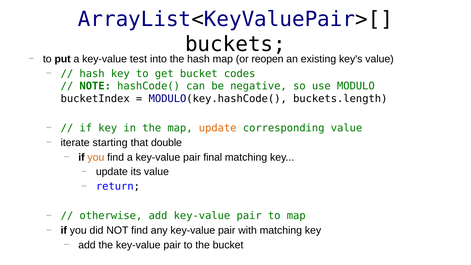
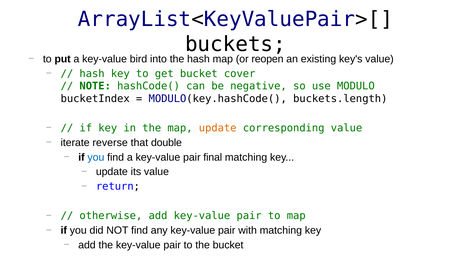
test: test -> bird (138, 59)
codes: codes -> cover (240, 74)
starting: starting -> reverse (110, 143)
you colour: orange -> blue (96, 157)
